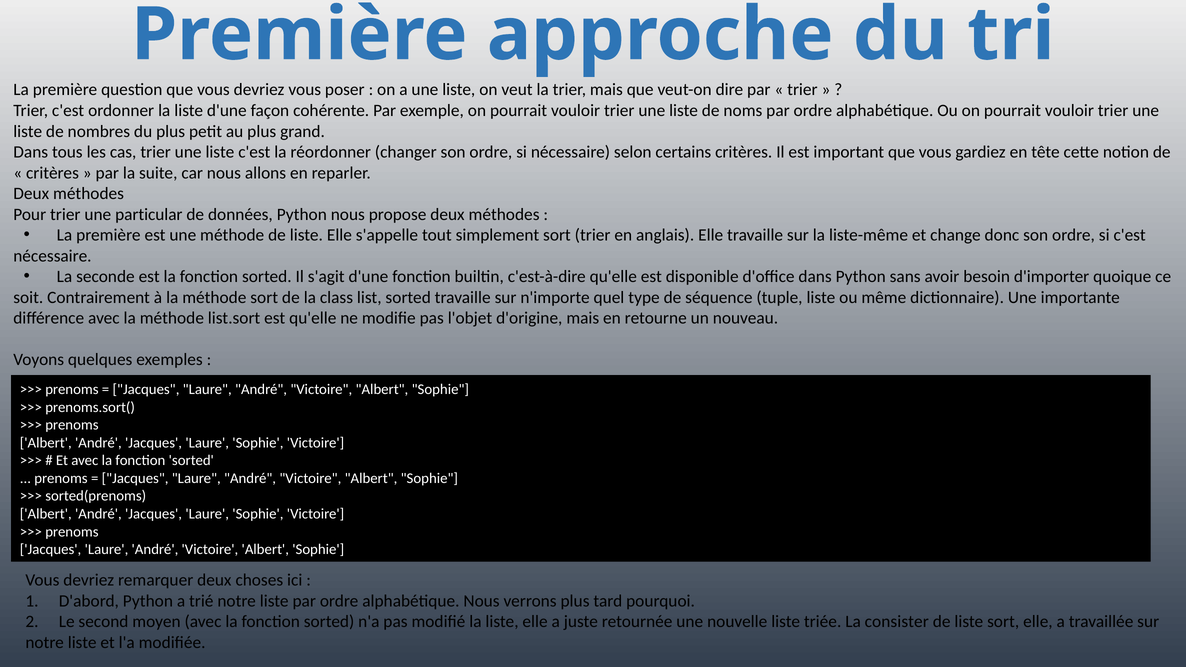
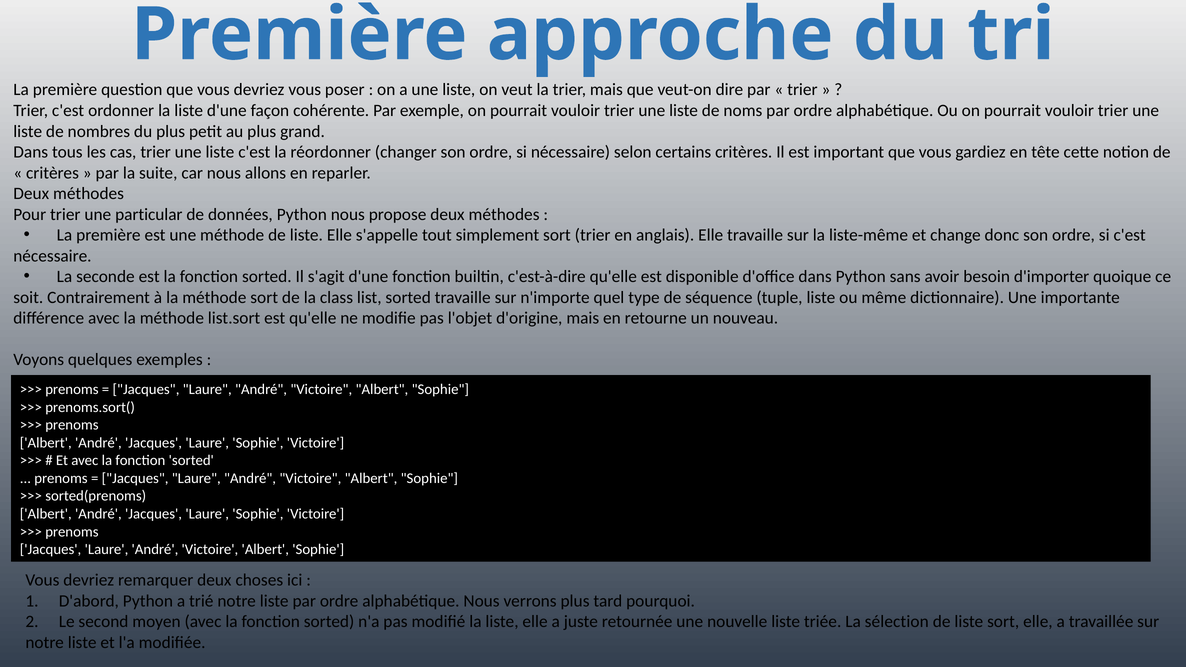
consister: consister -> sélection (897, 622)
